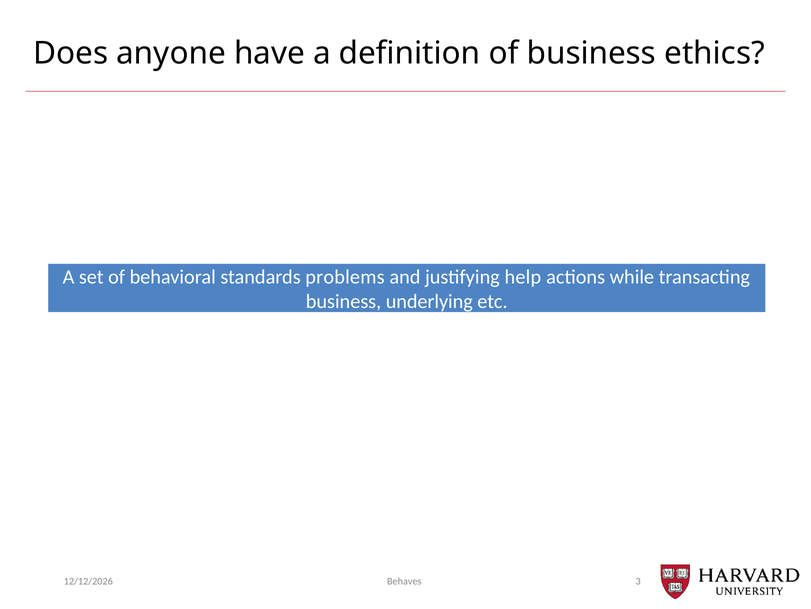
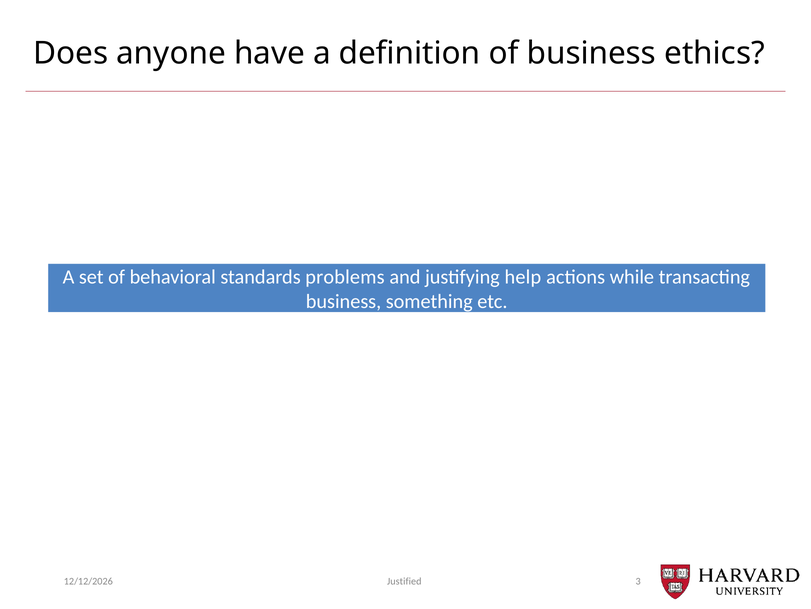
underlying: underlying -> something (429, 301)
Behaves: Behaves -> Justified (404, 581)
